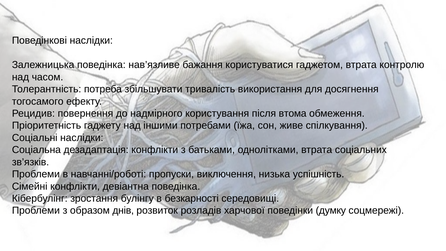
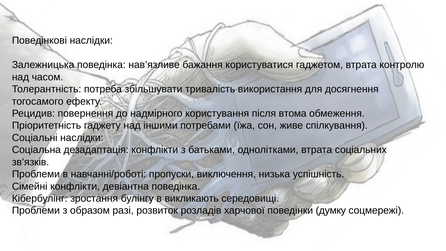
безкарності: безкарності -> викликають (192, 198)
днів: днів -> разі (123, 211)
